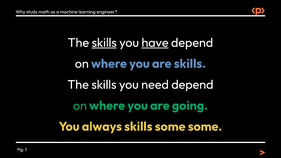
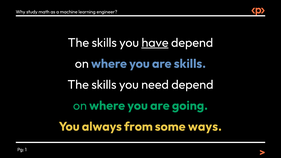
skills underline: present -> none (104, 43)
always skills: skills -> from (138, 127)
some some: some -> ways (205, 127)
